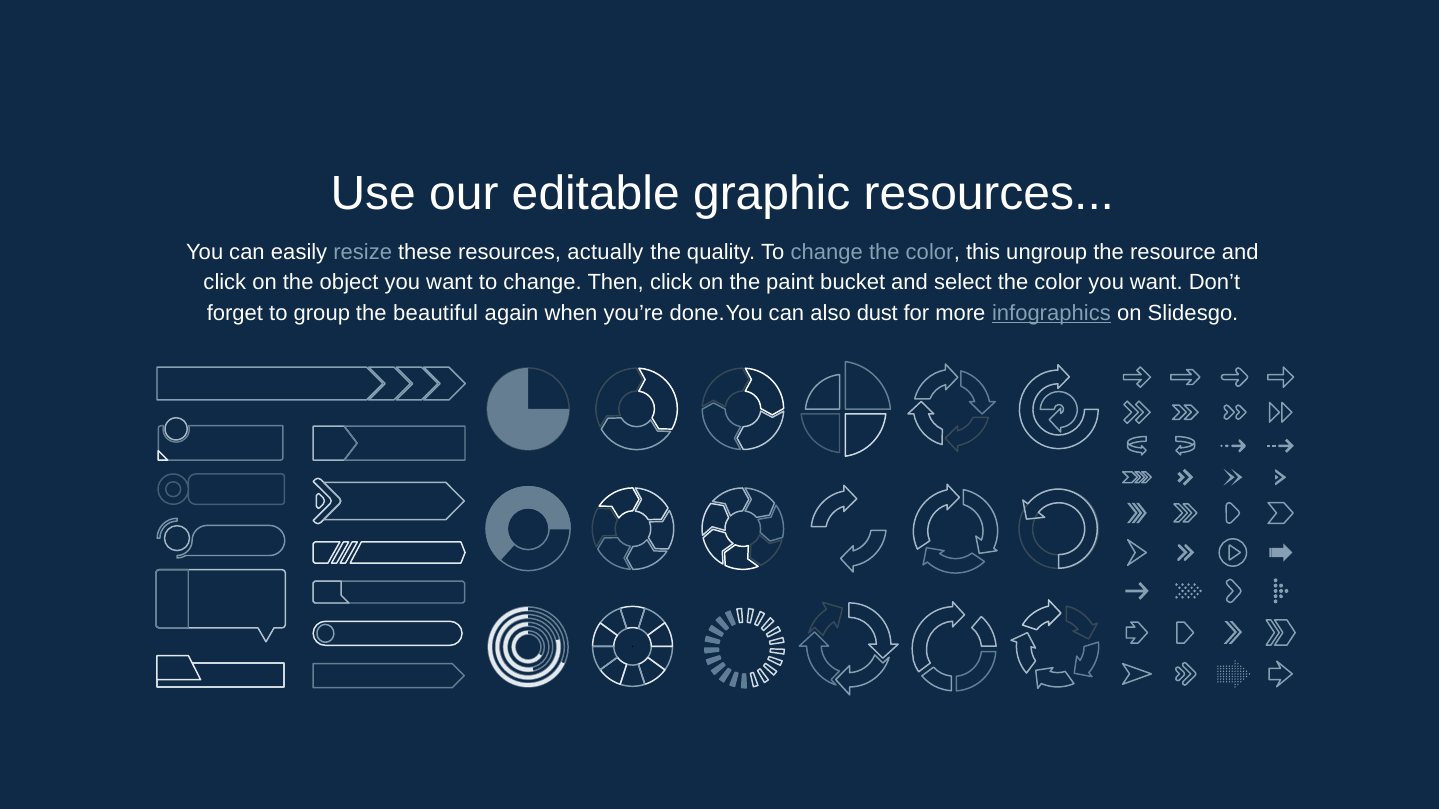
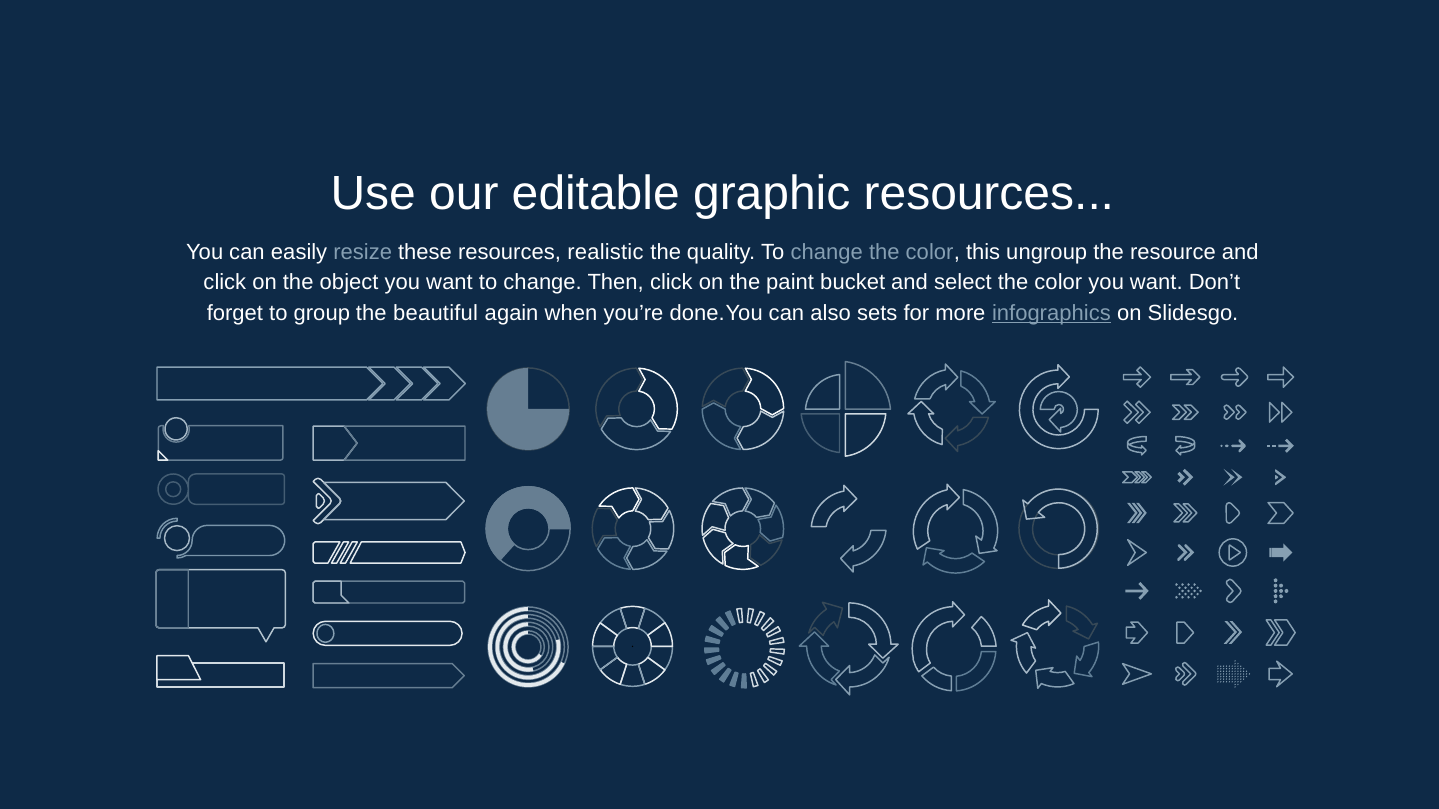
actually: actually -> realistic (605, 253)
dust: dust -> sets (877, 313)
